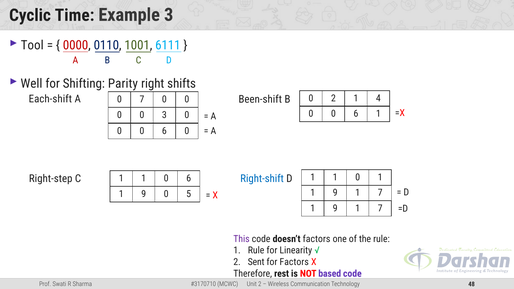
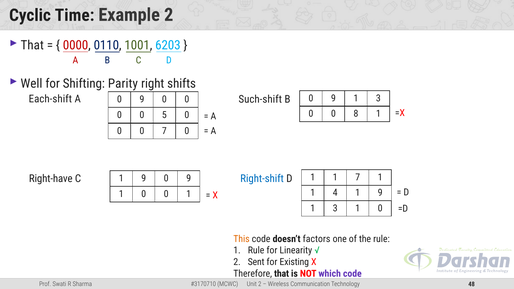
Example 3: 3 -> 2 (169, 15)
Tool: Tool -> That (32, 45)
6111: 6111 -> 6203 (168, 45)
2: 2 -> 9 (333, 98)
4: 4 -> 3 (378, 98)
Been-shift: Been-shift -> Such-shift (260, 99)
7: 7 -> 9 (142, 99)
6: 6 -> 8 (356, 114)
0 3: 3 -> 5 (164, 115)
6: 6 -> 7 (164, 131)
0: 0 -> 7 (358, 177)
Right-step: Right-step -> Right-have (51, 179)
1: 1 -> 9 (144, 178)
6: 6 -> 9 (189, 178)
9: 9 -> 4 (335, 193)
7: 7 -> 9 (380, 193)
9: 9 -> 0 (144, 194)
0 5: 5 -> 1 (189, 194)
9: 9 -> 3 (335, 208)
7: 7 -> 0 (380, 208)
This colour: purple -> orange (242, 239)
for Factors: Factors -> Existing (294, 262)
Therefore rest: rest -> that (282, 274)
based: based -> which (330, 274)
